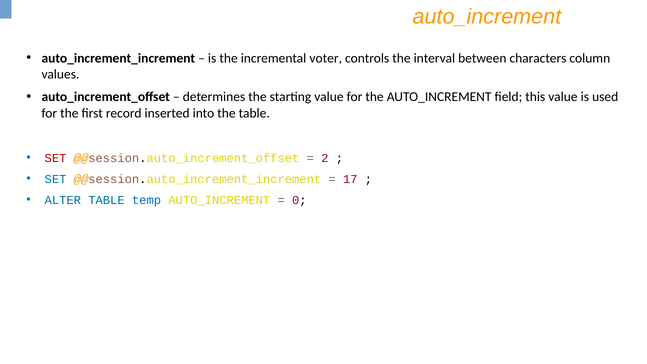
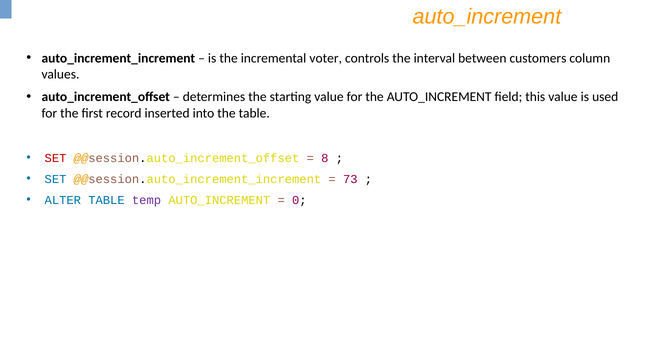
characters: characters -> customers (538, 58)
2: 2 -> 8 (325, 158)
17: 17 -> 73 (350, 179)
temp colour: blue -> purple (147, 200)
